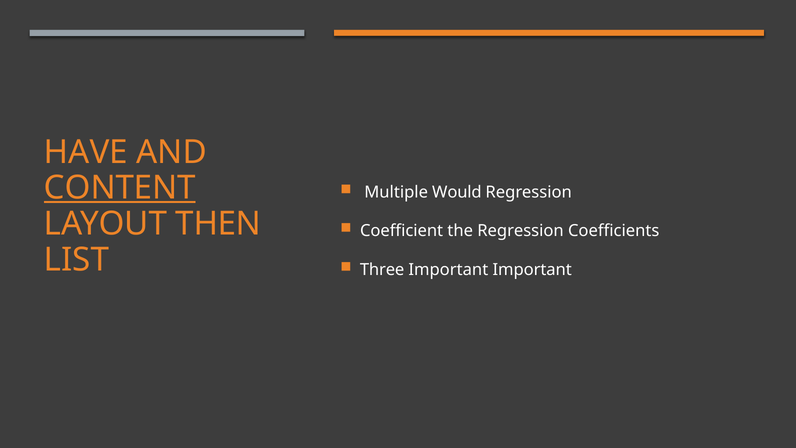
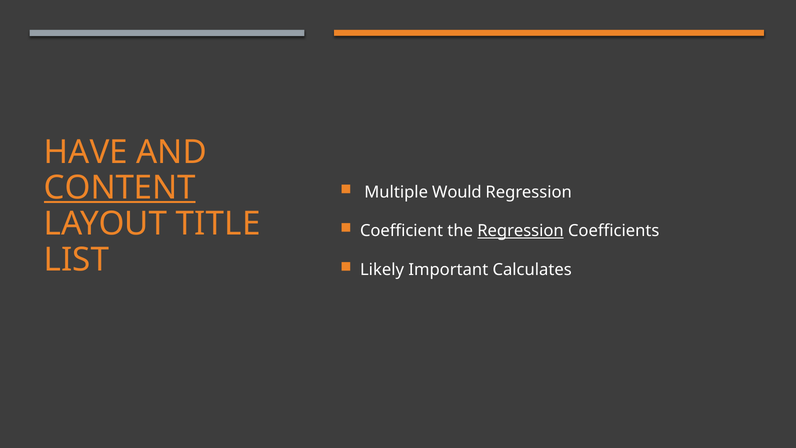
THEN: THEN -> TITLE (218, 224)
Regression underline: none -> present (521, 231)
Three: Three -> Likely (382, 270)
Important Important: Important -> Calculates (532, 270)
